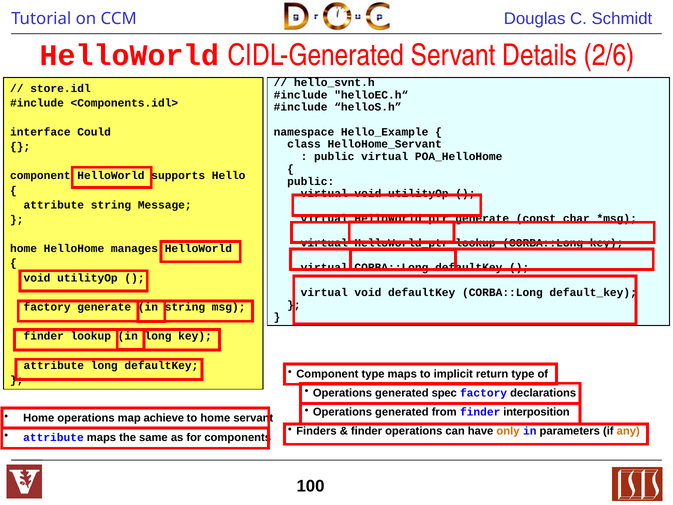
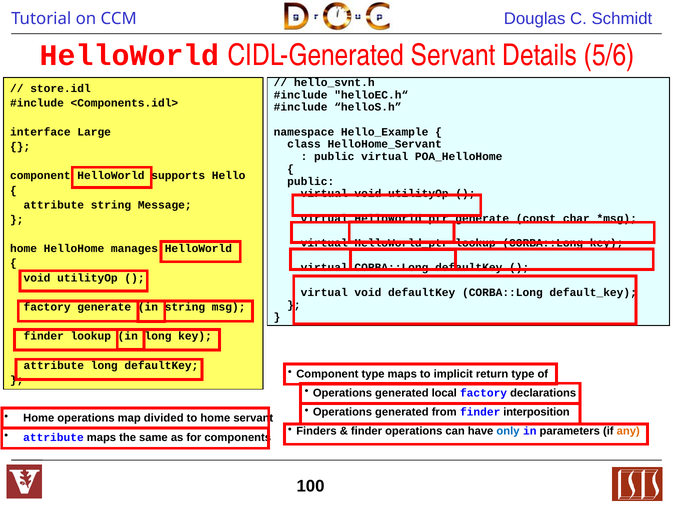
2/6: 2/6 -> 5/6 (609, 55)
Could: Could -> Large (94, 132)
spec: spec -> local (444, 393)
achieve: achieve -> divided (164, 418)
only colour: orange -> blue (508, 431)
